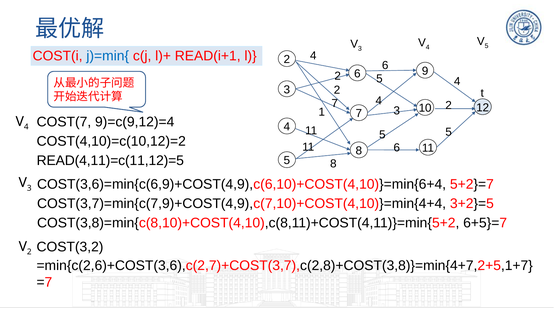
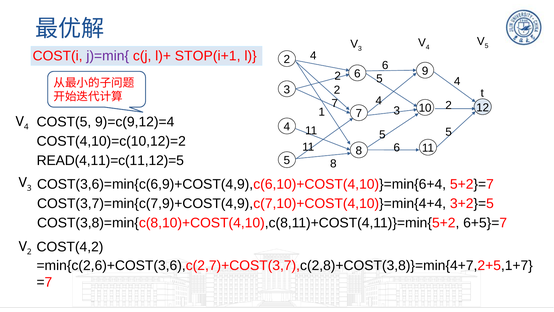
j)=min{ colour: blue -> purple (108, 56)
READ(i+1: READ(i+1 -> STOP(i+1 (208, 56)
COST(7: COST(7 -> COST(5 (64, 122)
COST(3,2: COST(3,2 -> COST(4,2 (70, 247)
